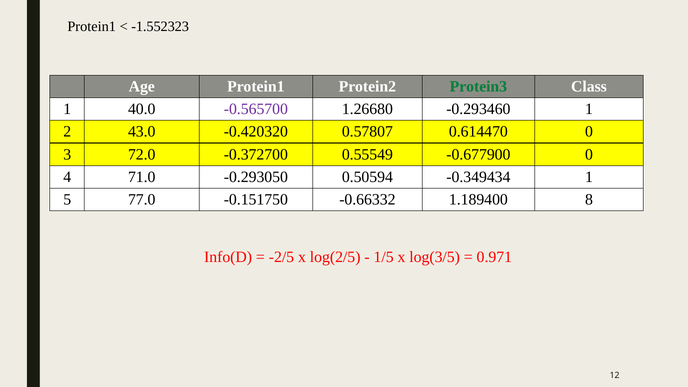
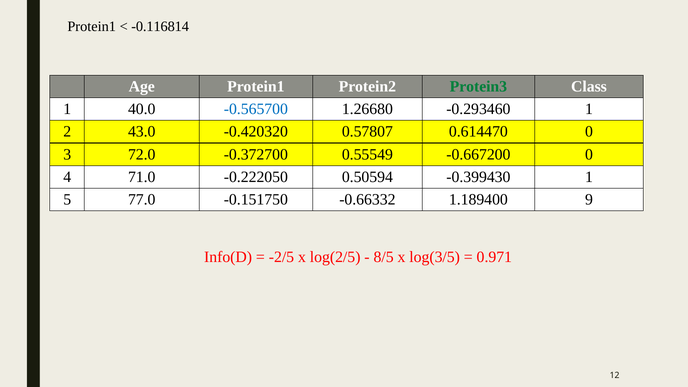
-1.552323: -1.552323 -> -0.116814 (160, 26)
-0.565700 colour: purple -> blue (256, 109)
-0.677900: -0.677900 -> -0.667200 (478, 154)
-0.293050: -0.293050 -> -0.222050 (256, 177)
-0.349434: -0.349434 -> -0.399430 (478, 177)
8: 8 -> 9 (589, 200)
1/5: 1/5 -> 8/5 (384, 257)
